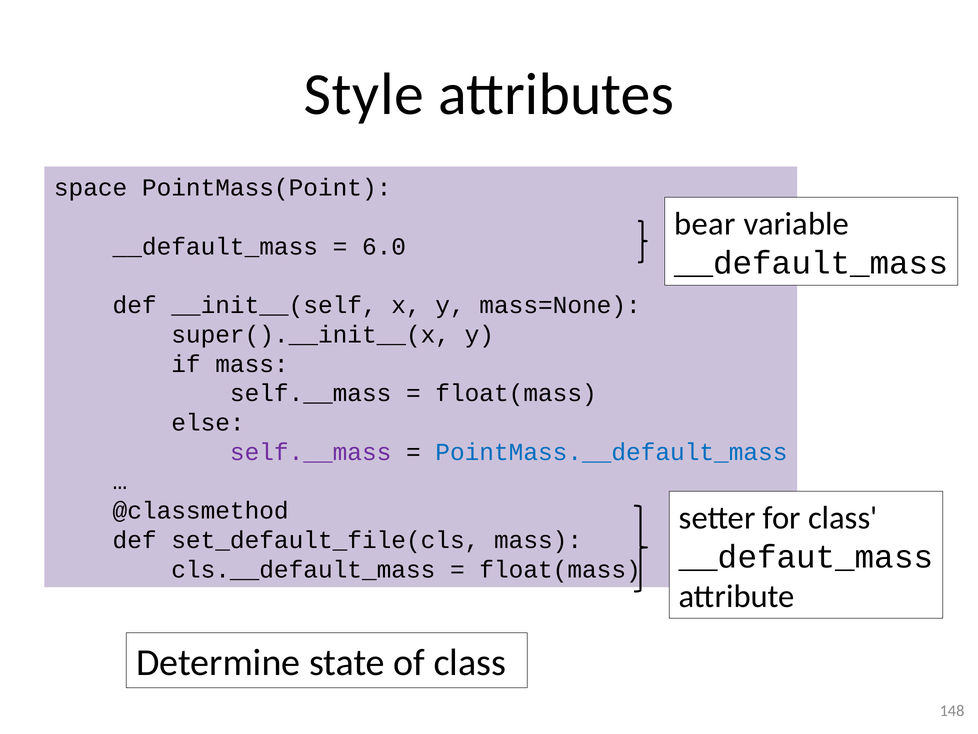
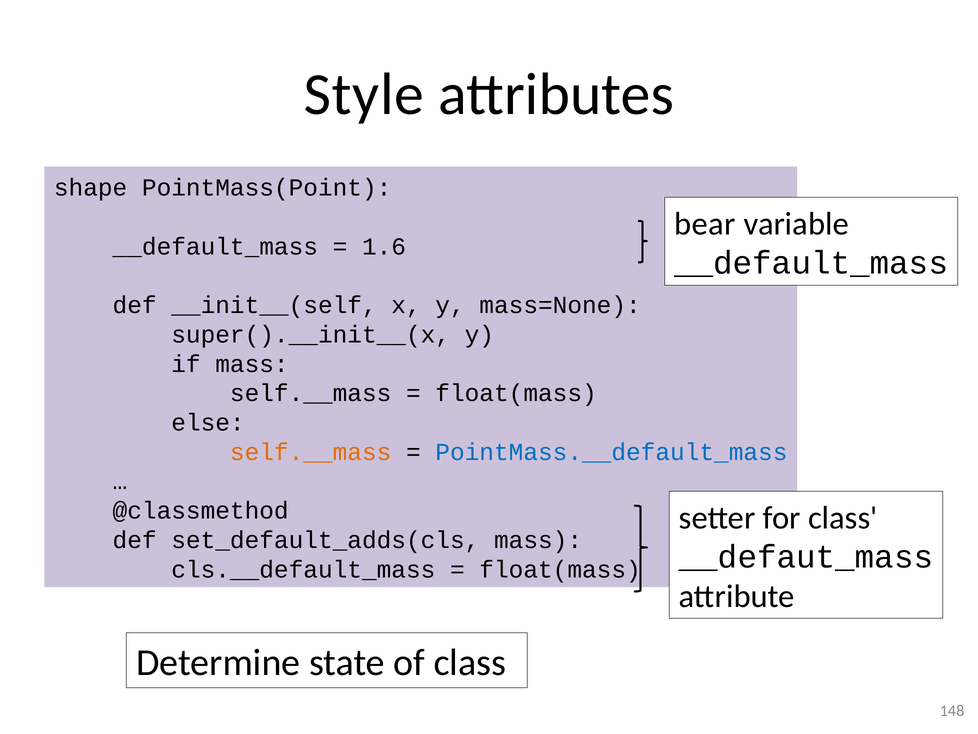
space: space -> shape (91, 188)
6.0: 6.0 -> 1.6 (384, 246)
self.__mass colour: purple -> orange (311, 452)
set_default_file(cls: set_default_file(cls -> set_default_adds(cls (325, 540)
